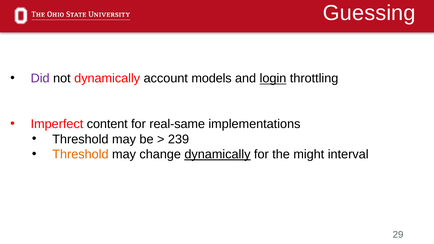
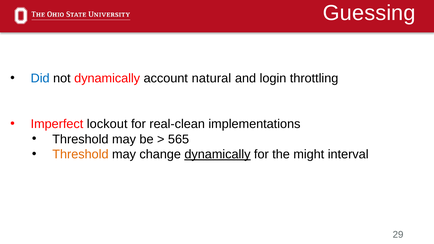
Did colour: purple -> blue (40, 78)
models: models -> natural (211, 78)
login underline: present -> none (273, 78)
content: content -> lockout (107, 124)
real-same: real-same -> real-clean (177, 124)
239: 239 -> 565 (179, 139)
